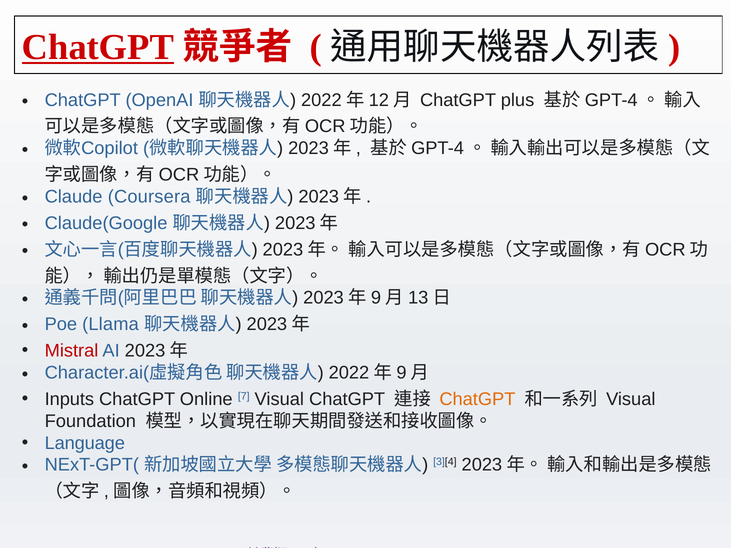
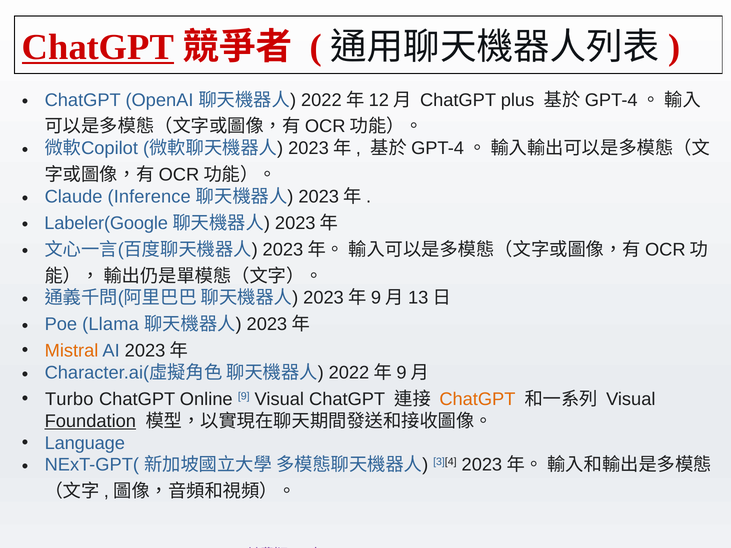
Coursera: Coursera -> Inference (149, 197)
Claude(Google: Claude(Google -> Labeler(Google (106, 223)
Mistral colour: red -> orange (72, 351)
Inputs: Inputs -> Turbo (69, 399)
7: 7 -> 9 (244, 396)
Foundation underline: none -> present (90, 421)
